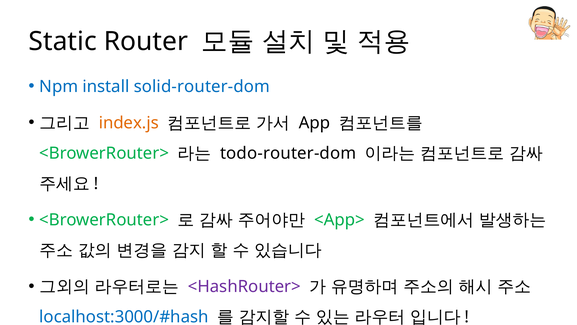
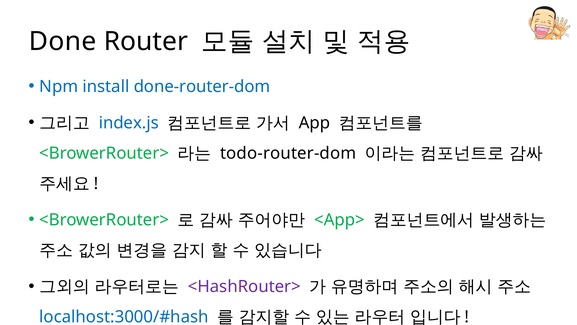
Static: Static -> Done (63, 41)
solid-router-dom: solid-router-dom -> done-router-dom (202, 86)
index.js colour: orange -> blue (129, 123)
